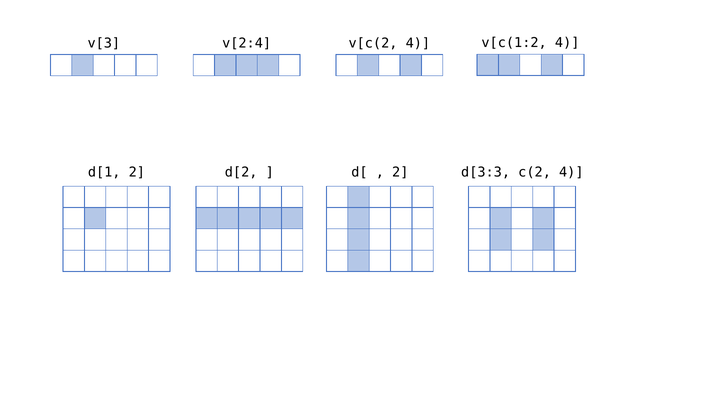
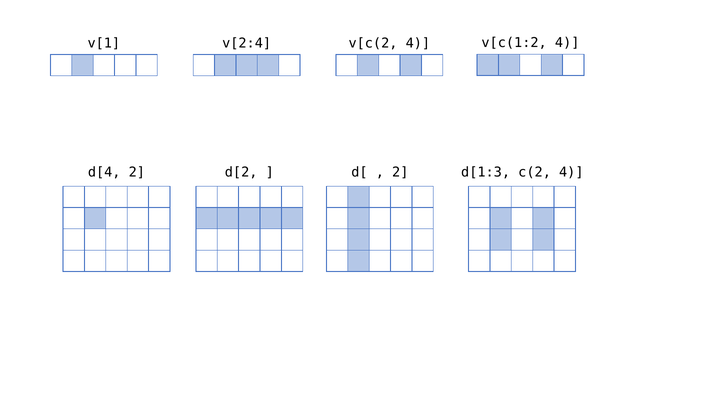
v[3: v[3 -> v[1 (104, 43)
d[1: d[1 -> d[4 (104, 172)
d[3:3: d[3:3 -> d[1:3 (486, 172)
